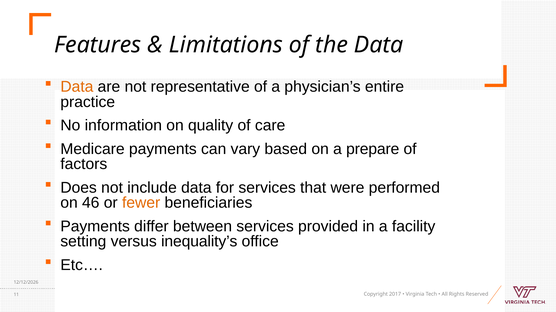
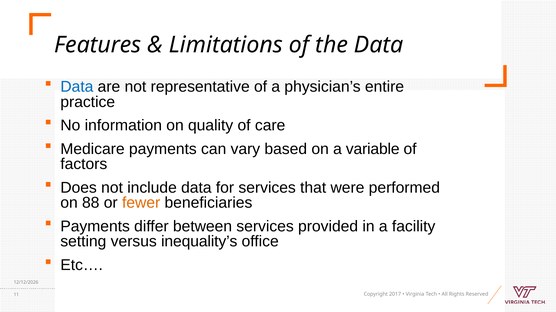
Data colour: orange -> blue (77, 87)
prepare: prepare -> variable (373, 149)
46: 46 -> 88 (91, 203)
